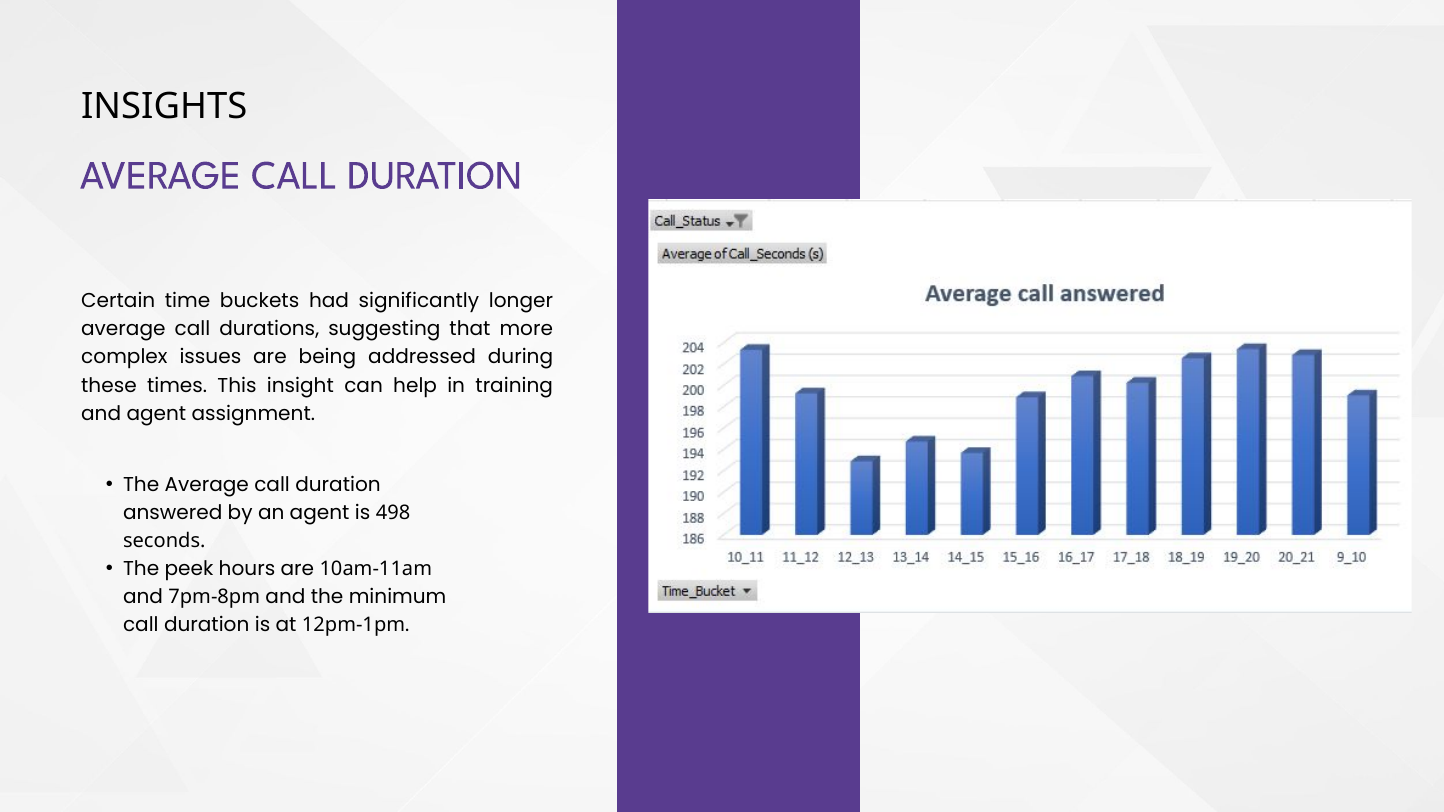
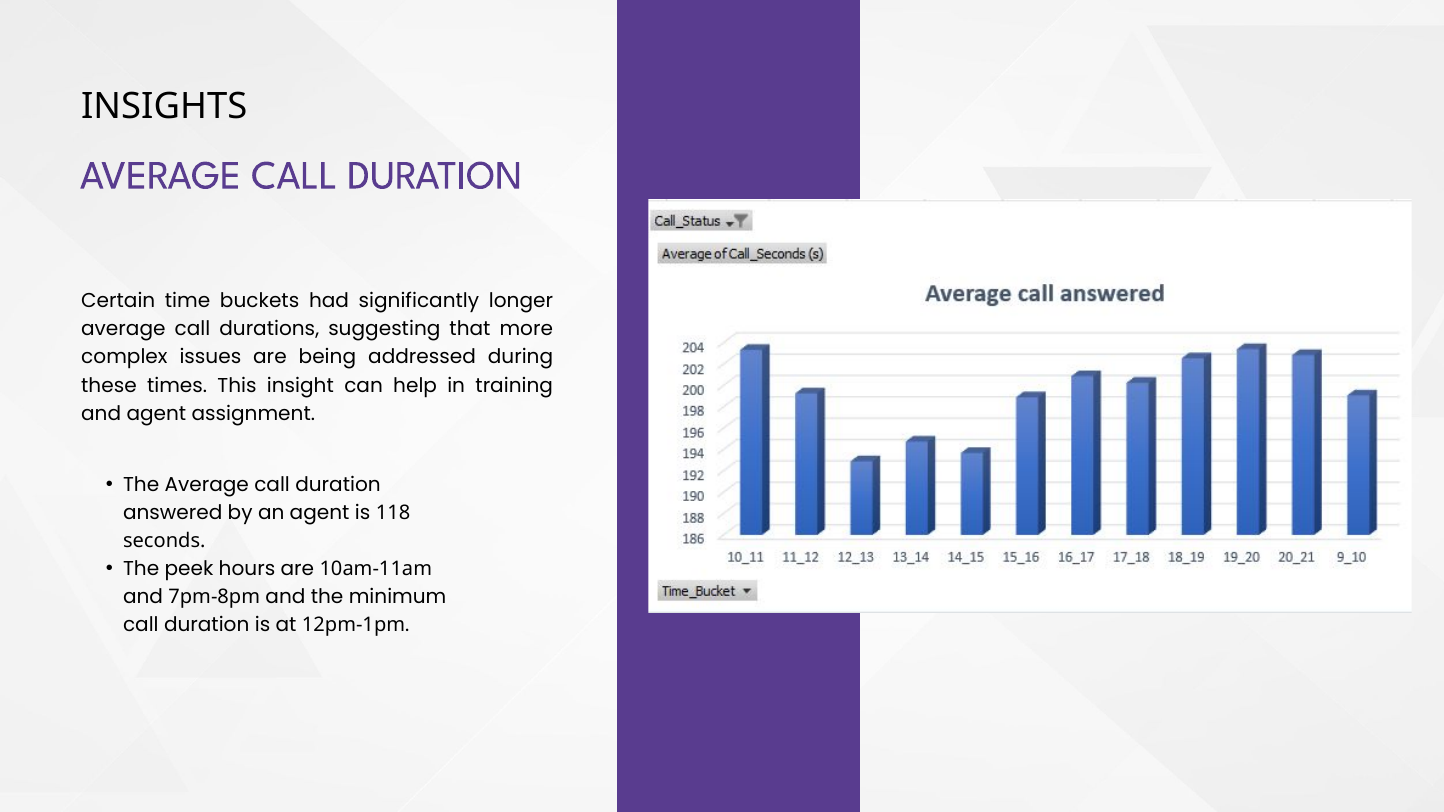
498: 498 -> 118 (393, 513)
